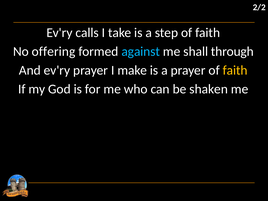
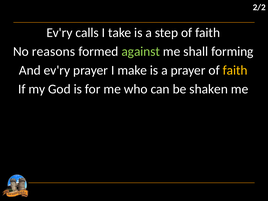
offering: offering -> reasons (54, 51)
against colour: light blue -> light green (141, 51)
through: through -> forming (232, 51)
